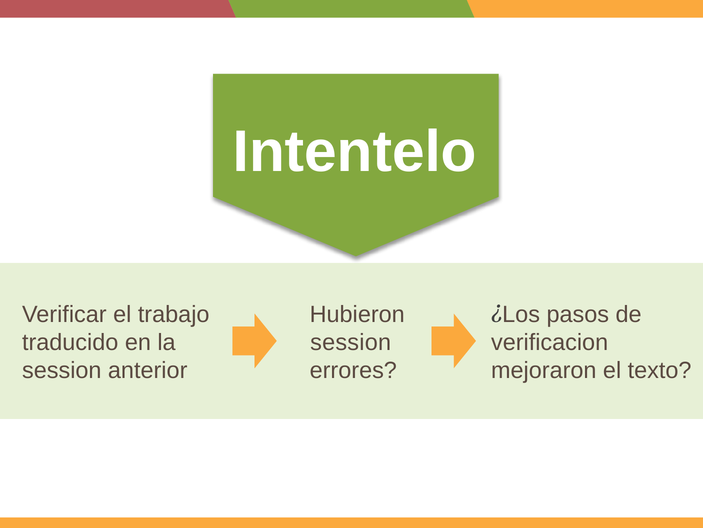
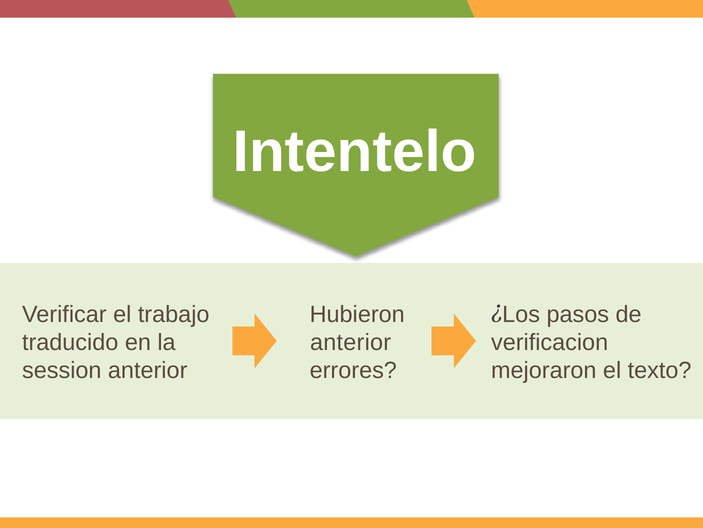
session: session -> anterior (351, 342)
